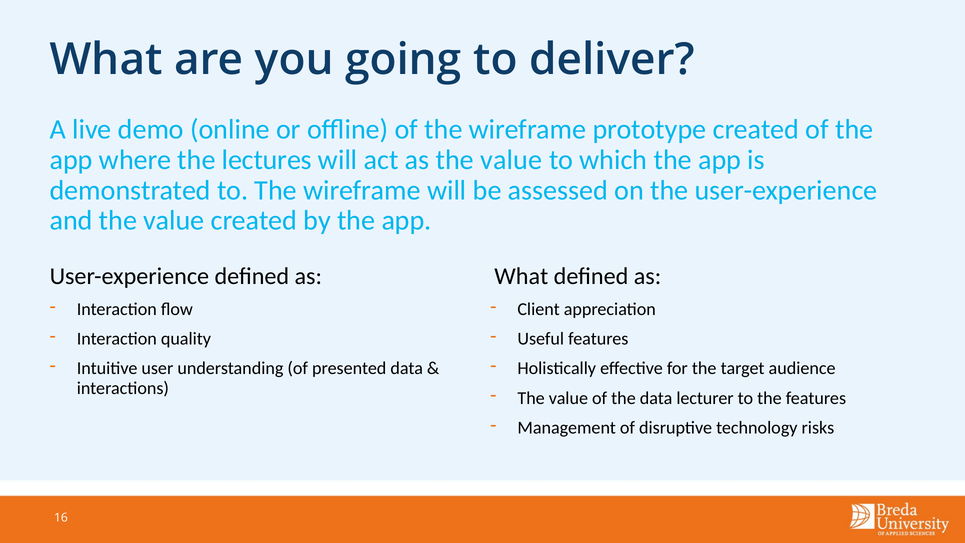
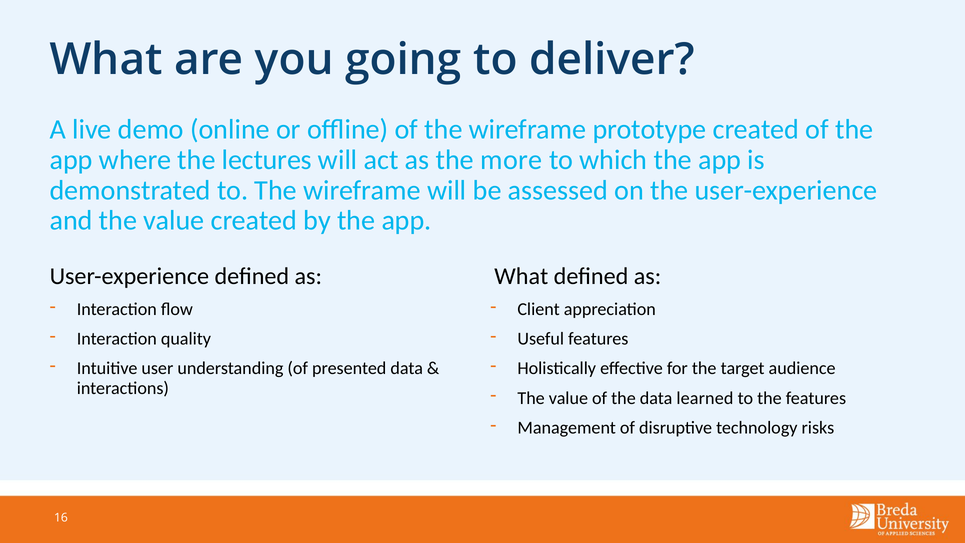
as the value: value -> more (511, 160)
lecturer: lecturer -> learned (705, 398)
